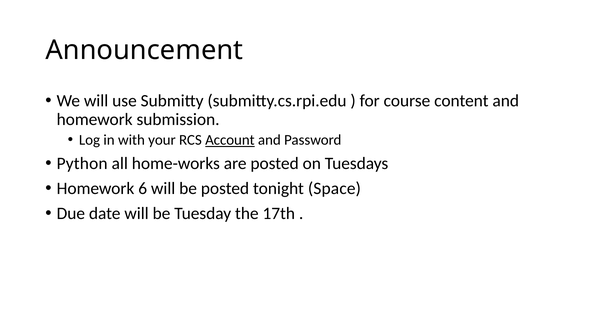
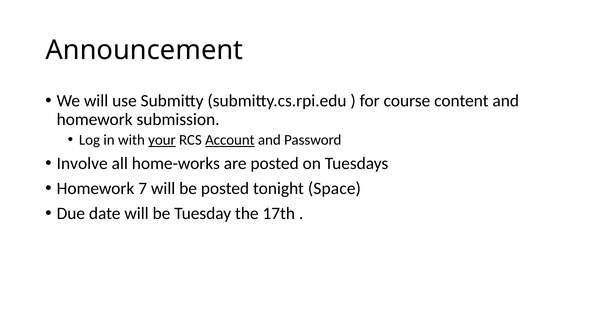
your underline: none -> present (162, 140)
Python: Python -> Involve (82, 164)
6: 6 -> 7 (143, 189)
